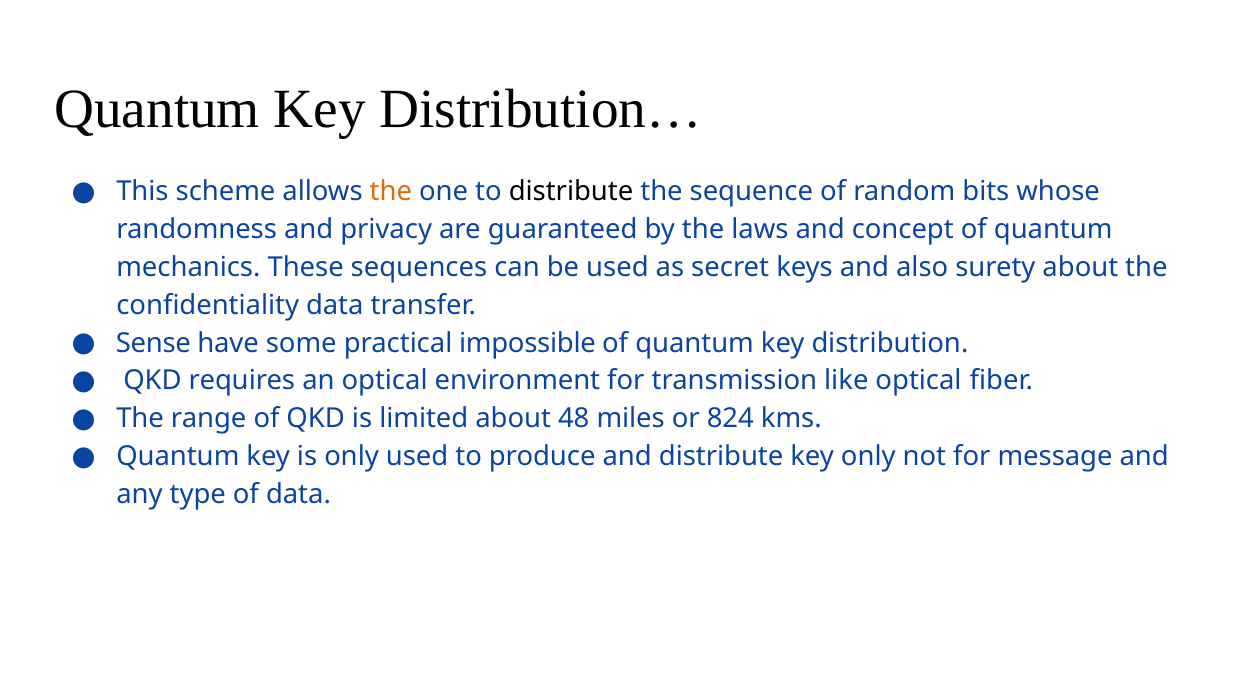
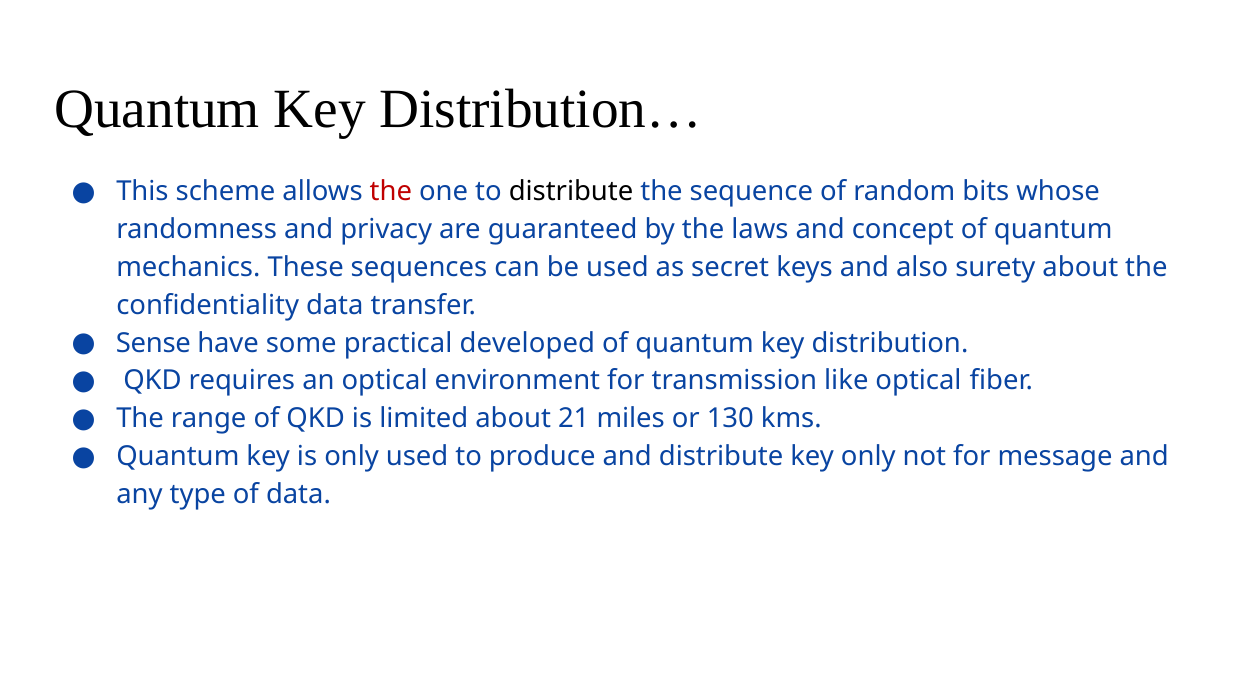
the colour: orange -> red (391, 192)
impossible: impossible -> developed (527, 343)
48: 48 -> 21 (574, 419)
824: 824 -> 130 (730, 419)
